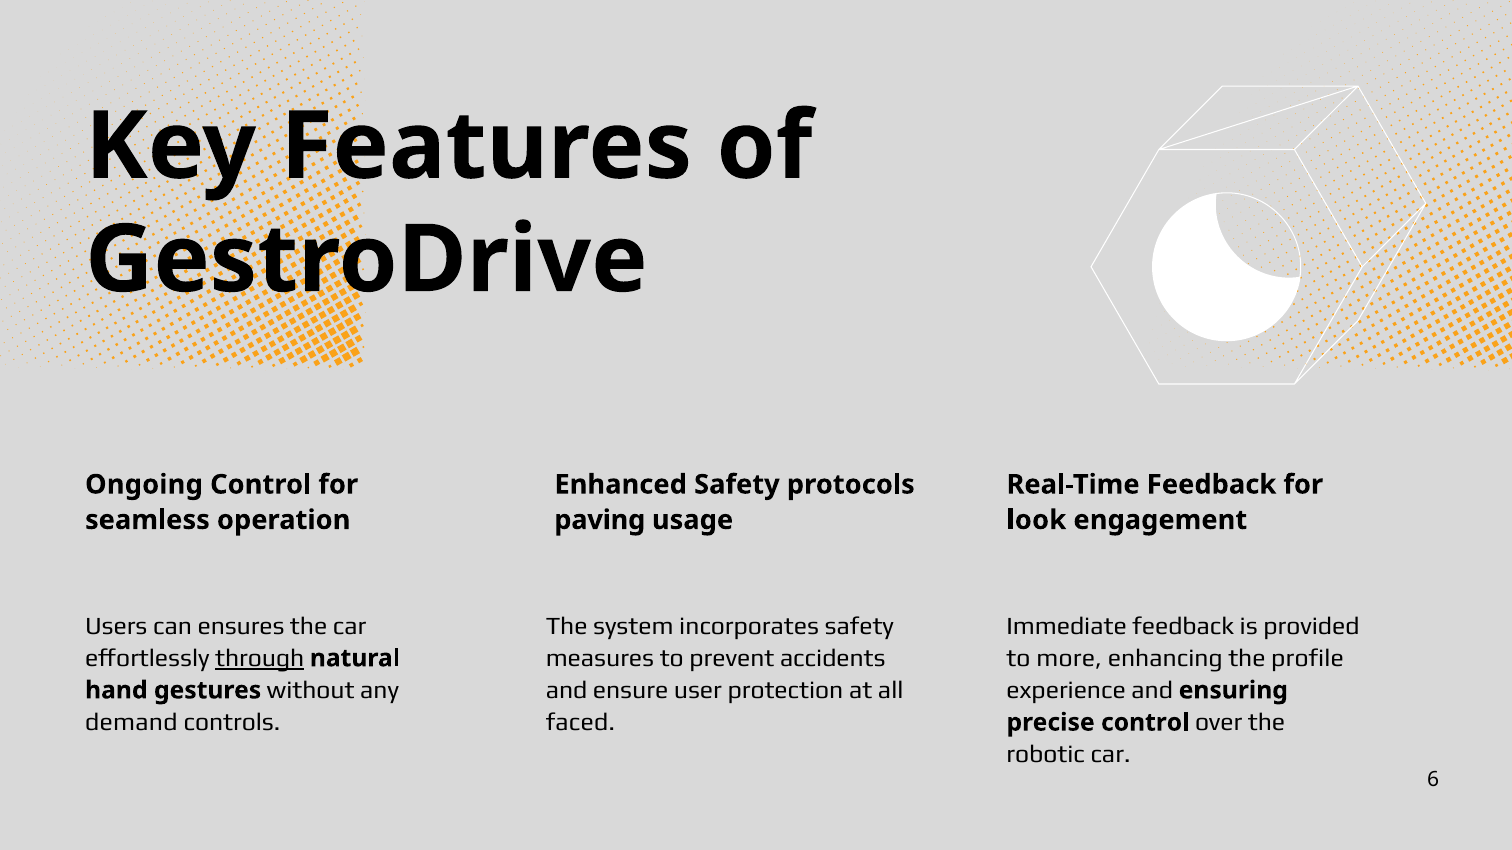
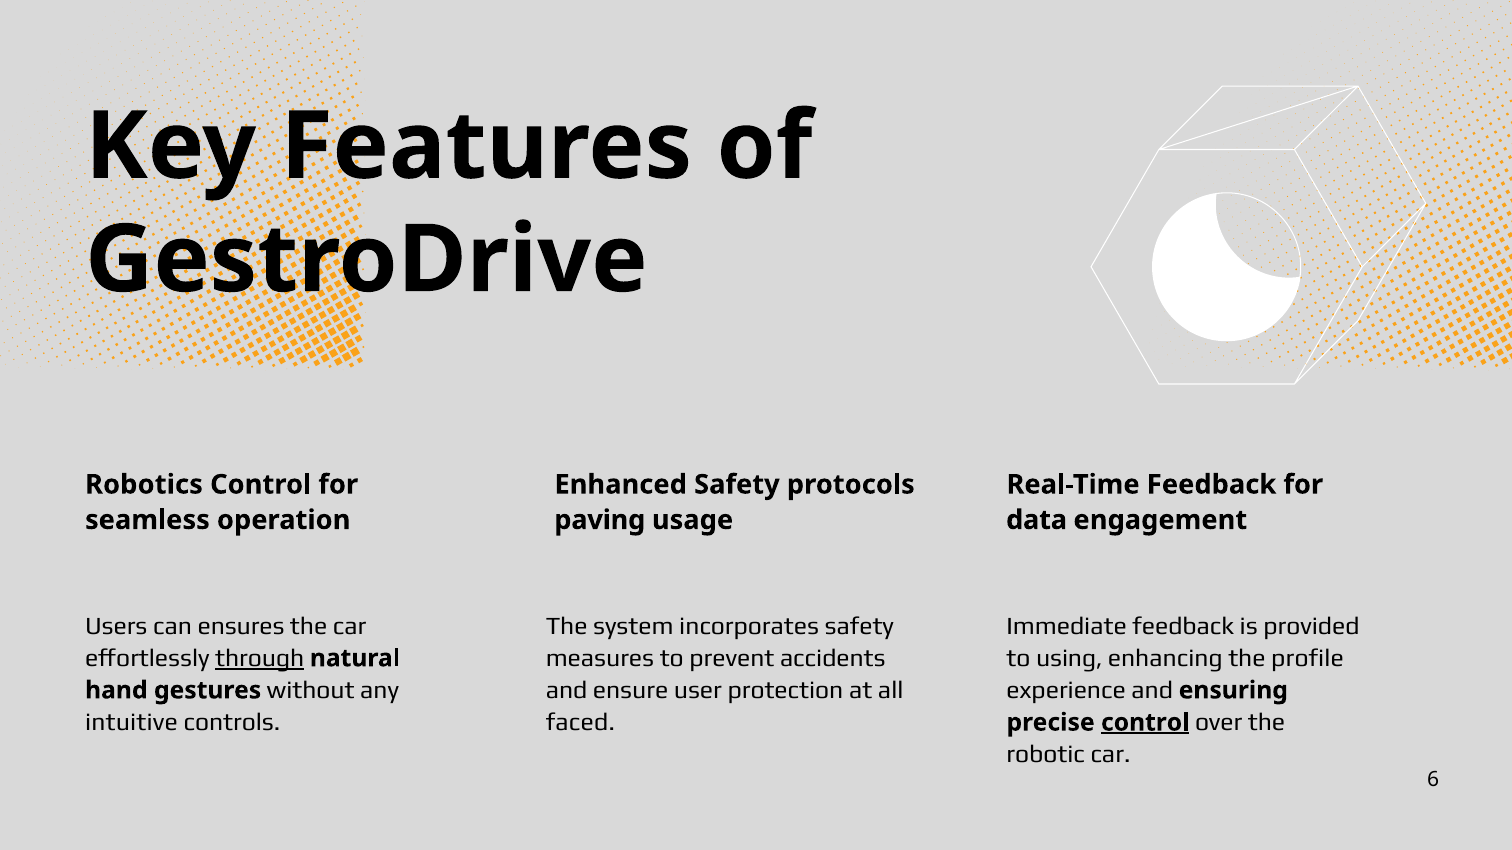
Ongoing: Ongoing -> Robotics (144, 485)
look: look -> data (1037, 520)
more: more -> using (1069, 659)
demand: demand -> intuitive (131, 723)
control underline: none -> present (1145, 723)
